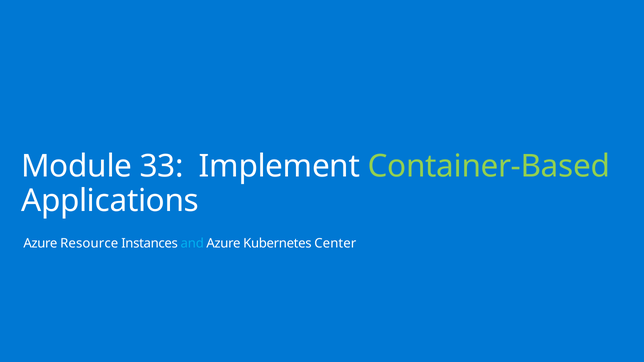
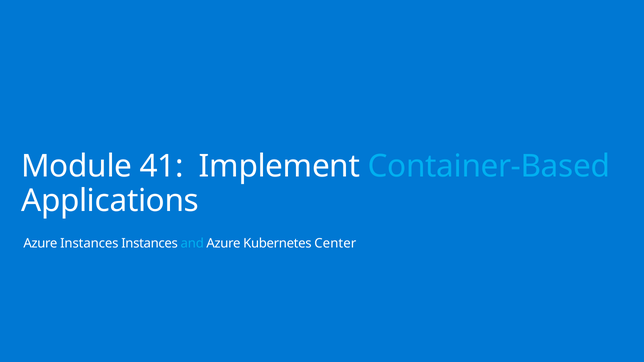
33: 33 -> 41 (162, 167)
Container-Based colour: light green -> light blue (489, 167)
Azure Resource: Resource -> Instances (89, 243)
